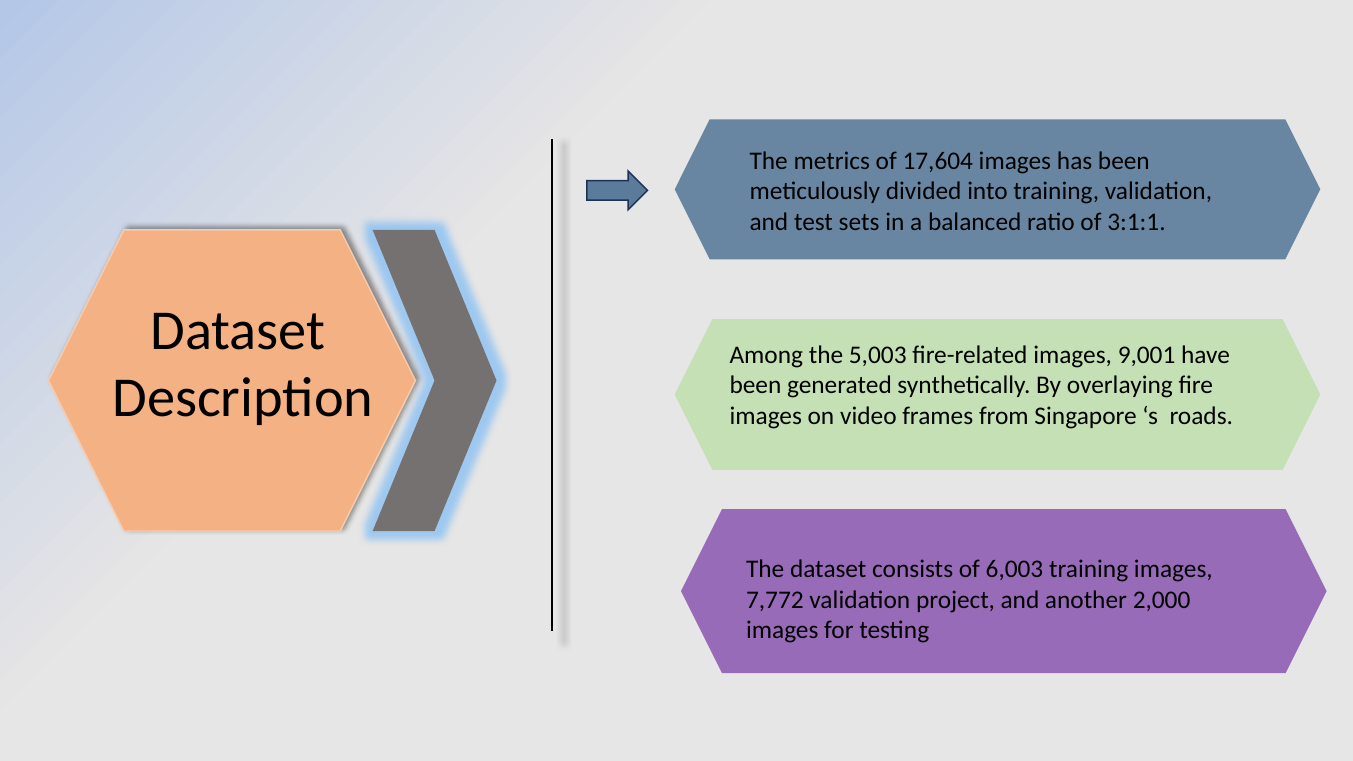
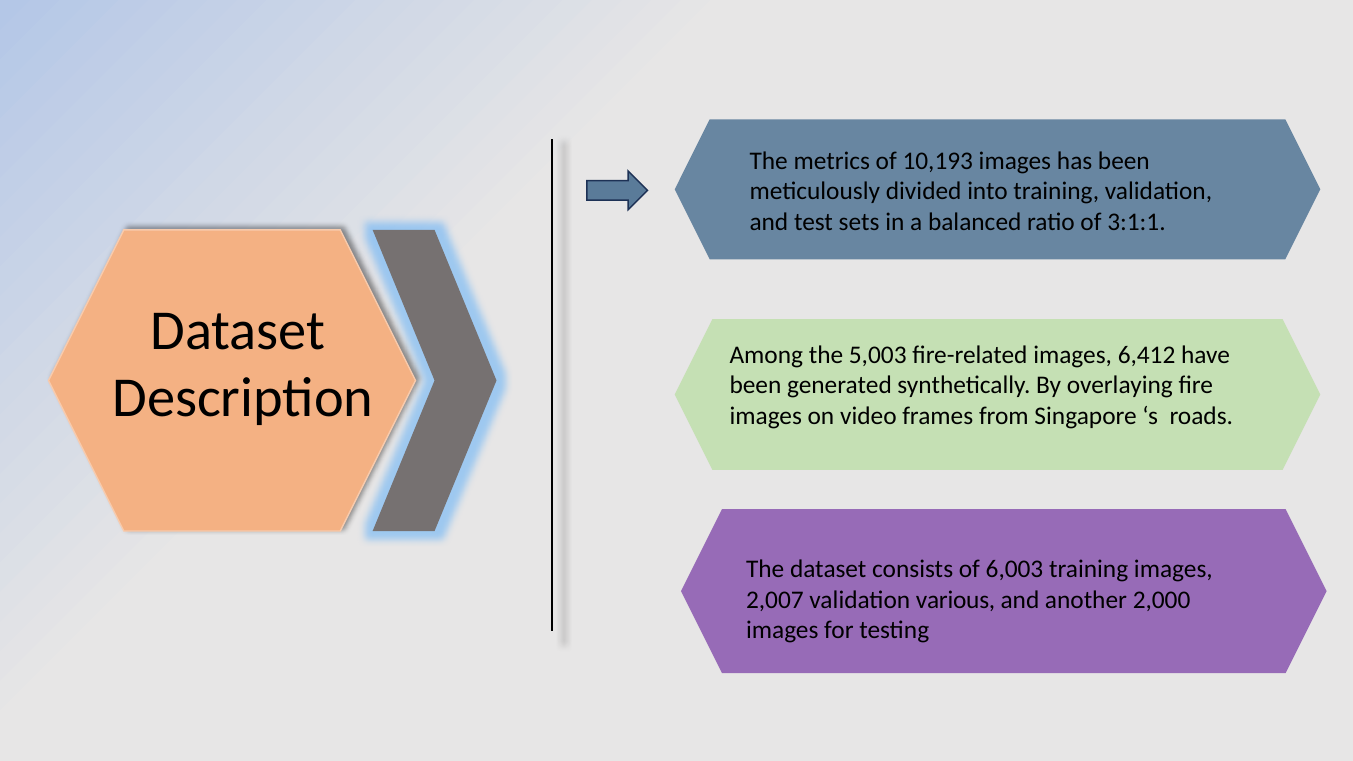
17,604: 17,604 -> 10,193 (938, 161)
9,001: 9,001 -> 6,412 (1147, 355)
7,772: 7,772 -> 2,007 (775, 600)
project: project -> various (956, 600)
